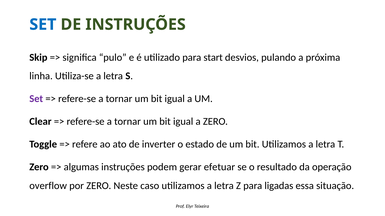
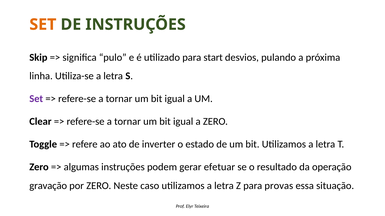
SET colour: blue -> orange (43, 25)
overflow: overflow -> gravação (48, 186)
ligadas: ligadas -> provas (279, 186)
